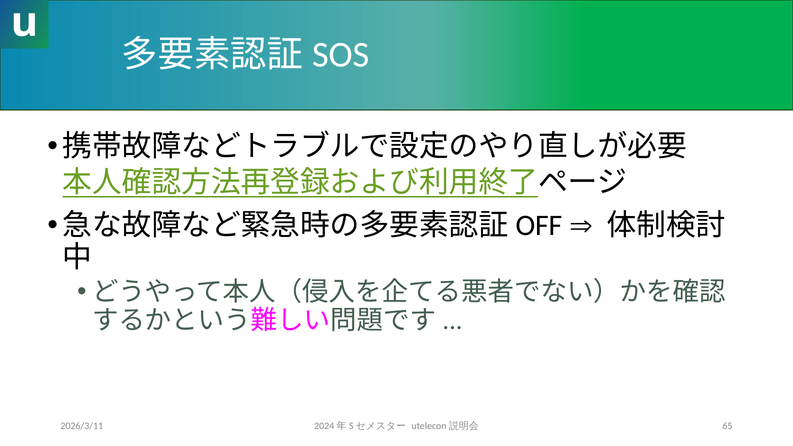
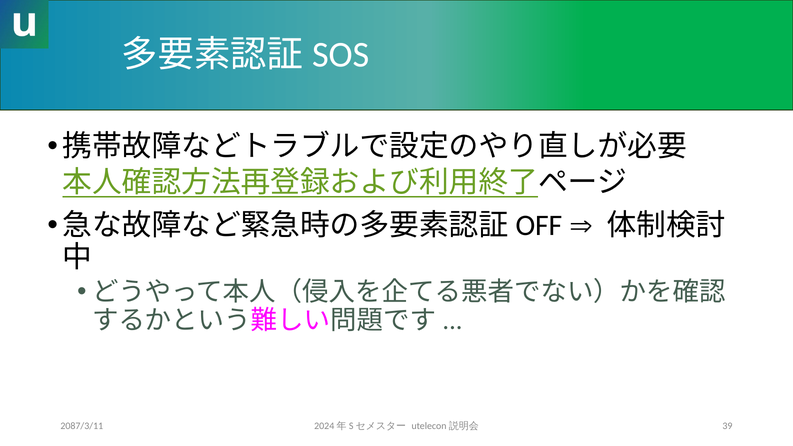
2026/3/11: 2026/3/11 -> 2087/3/11 (82, 426)
65: 65 -> 39 (727, 426)
